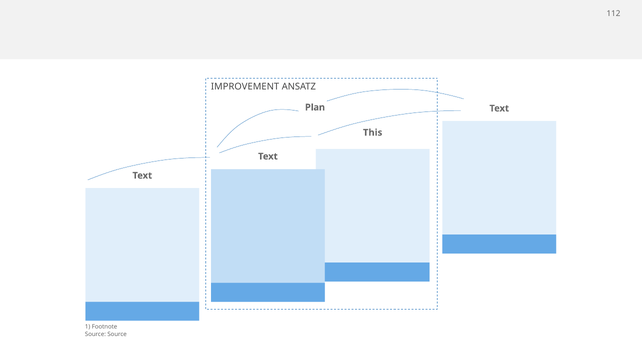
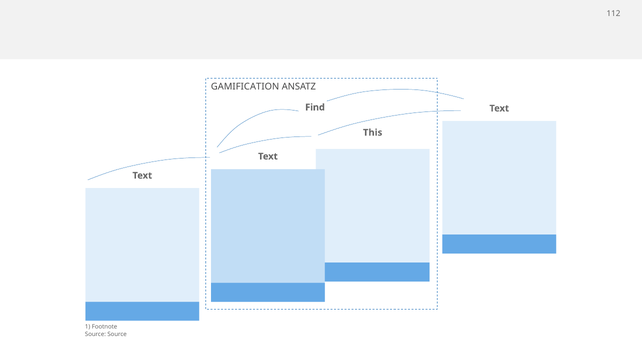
IMPROVEMENT: IMPROVEMENT -> GAMIFICATION (245, 87)
Plan: Plan -> Find (315, 107)
